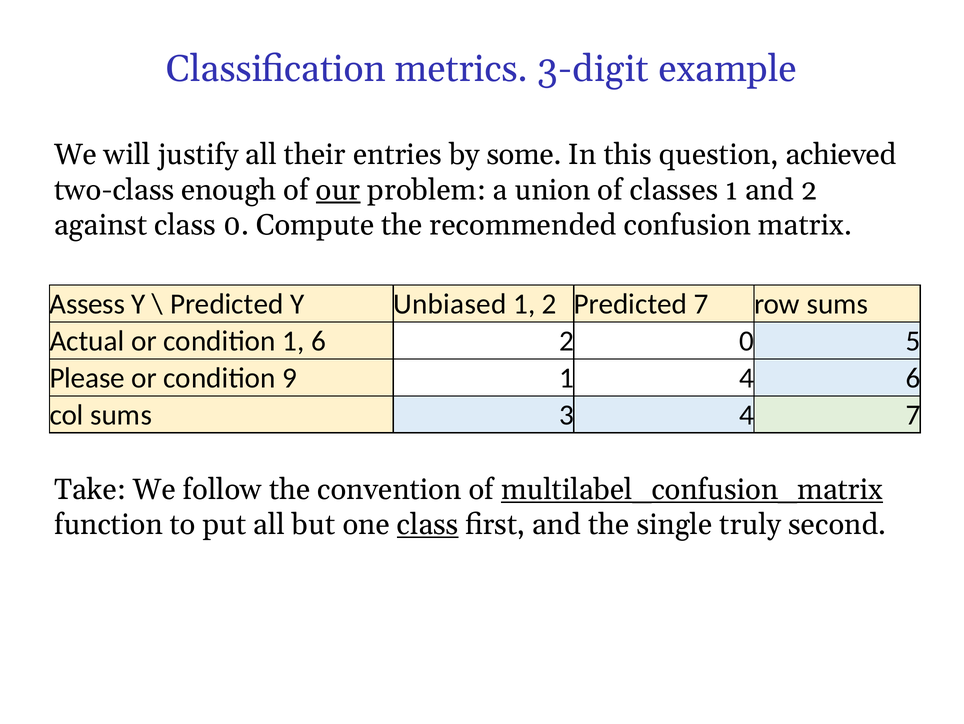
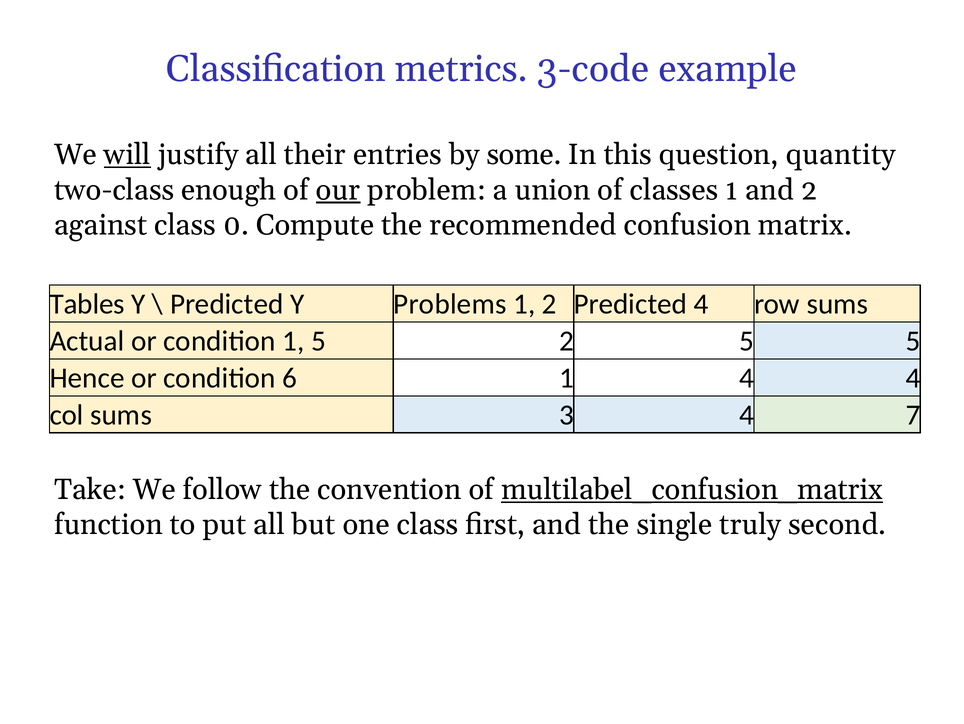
3-digit: 3-digit -> 3-code (593, 69)
will underline: none -> present (127, 155)
achieved: achieved -> quantity (841, 155)
Assess: Assess -> Tables (87, 304)
Unbiased: Unbiased -> Problems (450, 304)
Predicted 7: 7 -> 4 (701, 304)
1 6: 6 -> 5 (318, 341)
2 0: 0 -> 5 (747, 341)
Please: Please -> Hence (87, 378)
9: 9 -> 6 (290, 378)
4 6: 6 -> 4 (913, 378)
class underline: present -> none (428, 524)
